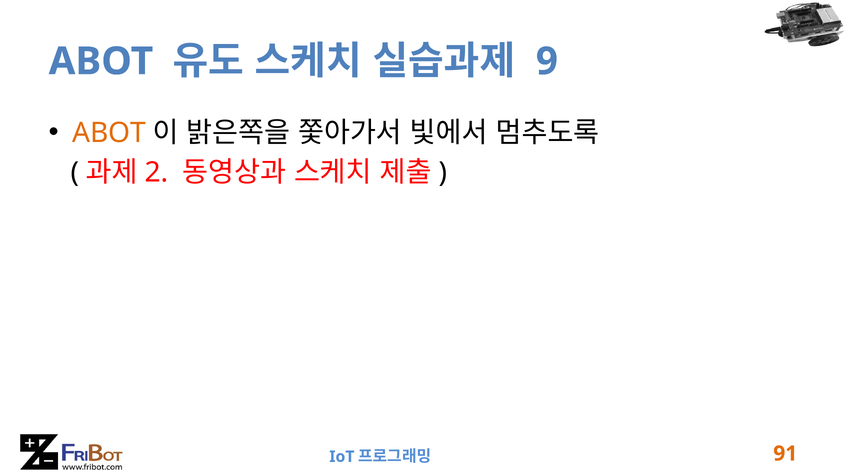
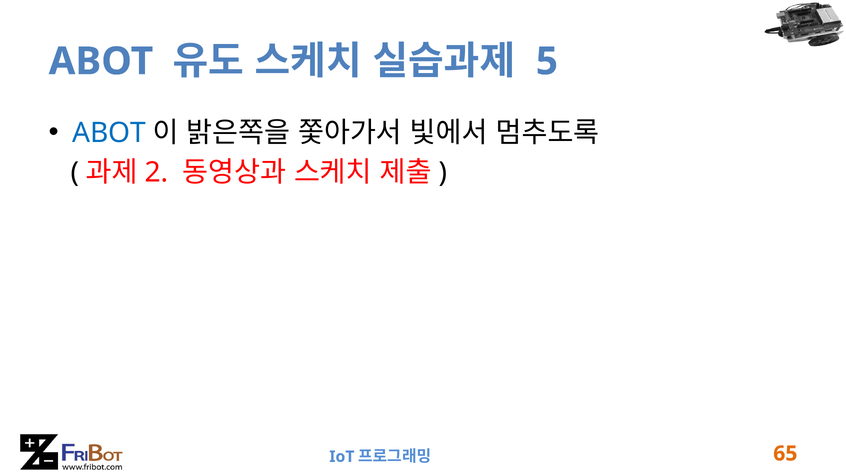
9: 9 -> 5 (547, 61)
ABOT colour: orange -> blue (109, 133)
91: 91 -> 65 (785, 453)
